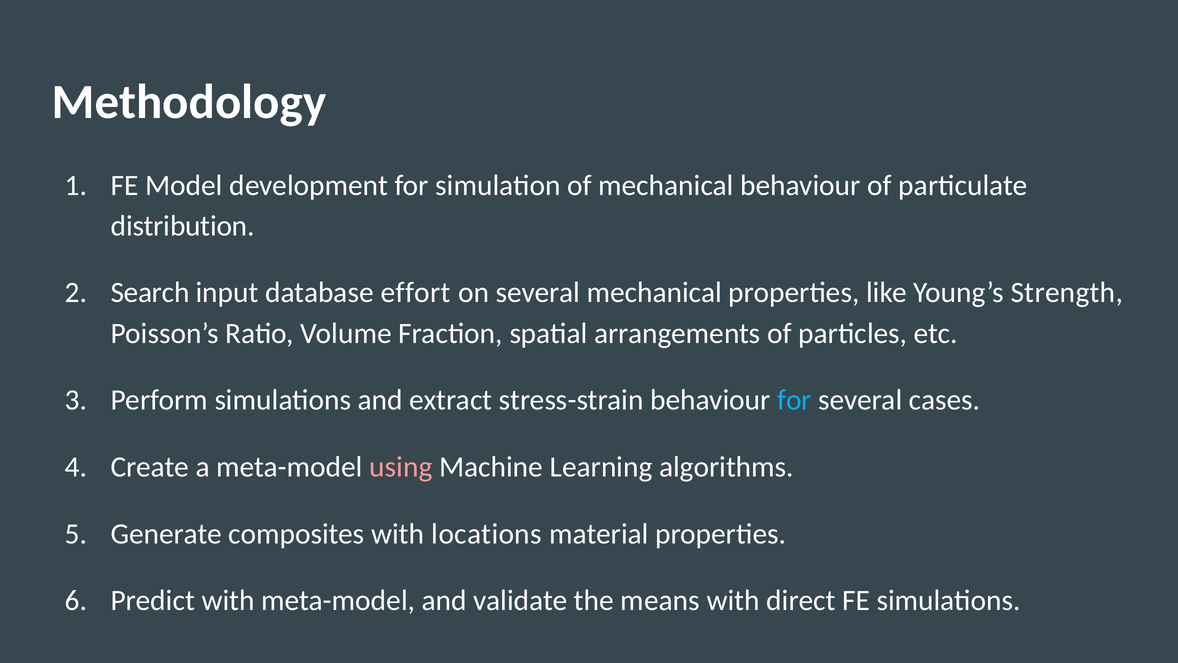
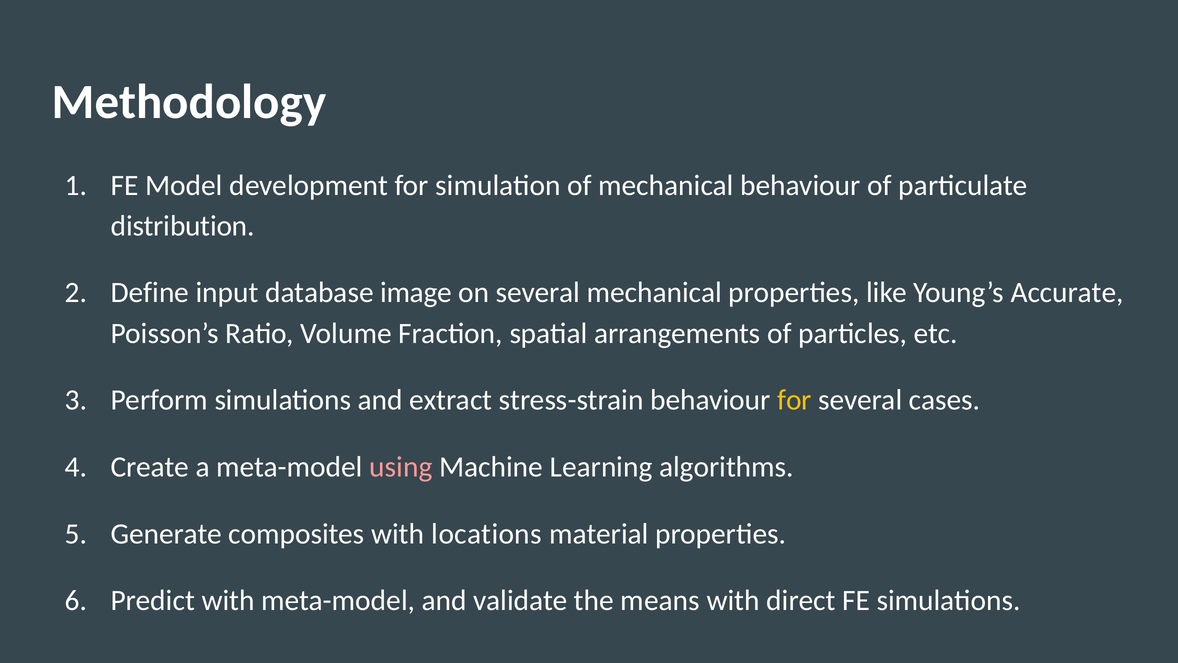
Search: Search -> Define (150, 293)
effort: effort -> image (416, 293)
Strength: Strength -> Accurate (1067, 293)
for colour: light blue -> yellow (794, 400)
